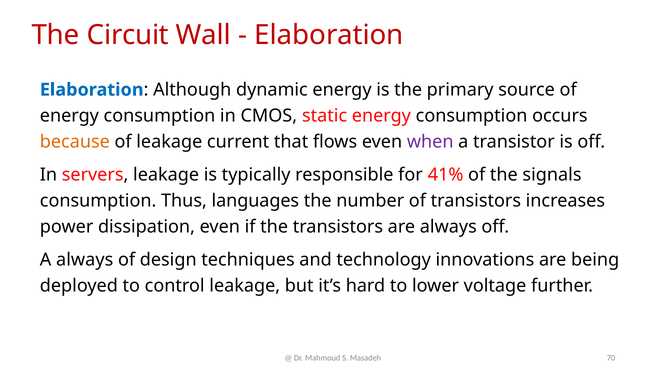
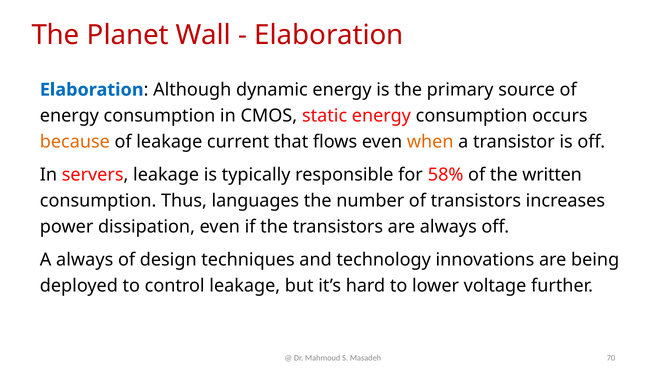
Circuit: Circuit -> Planet (128, 35)
when colour: purple -> orange (430, 142)
41%: 41% -> 58% (446, 175)
signals: signals -> written (552, 175)
